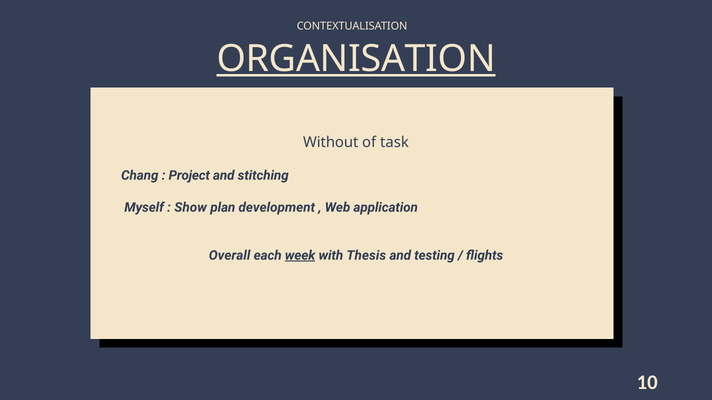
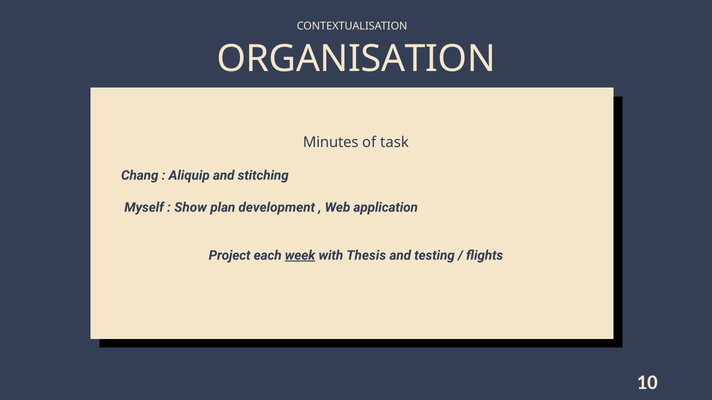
ORGANISATION underline: present -> none (356, 59)
Without: Without -> Minutes (331, 143)
Project: Project -> Aliquip (189, 176)
Overall: Overall -> Project (230, 256)
